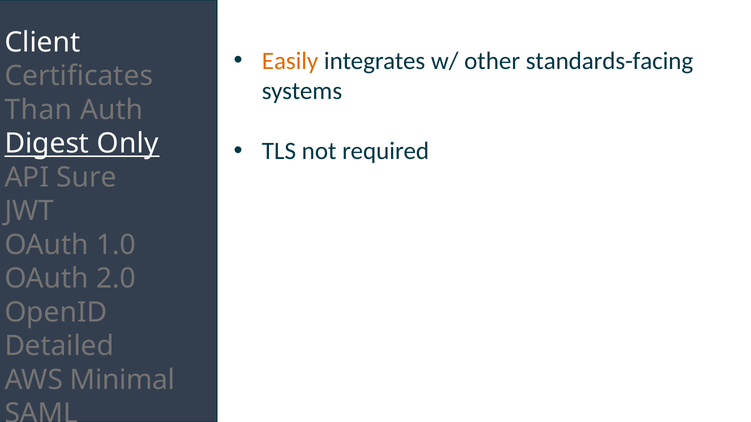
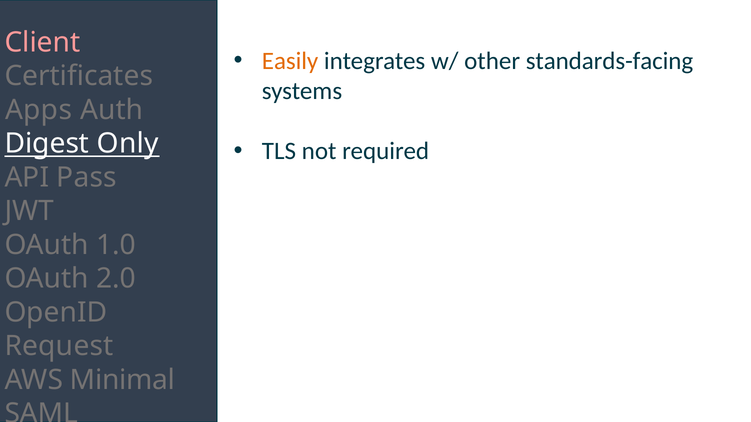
Client colour: white -> pink (42, 42)
Than: Than -> Apps (39, 110)
Sure: Sure -> Pass (87, 177)
Detailed: Detailed -> Request (59, 346)
